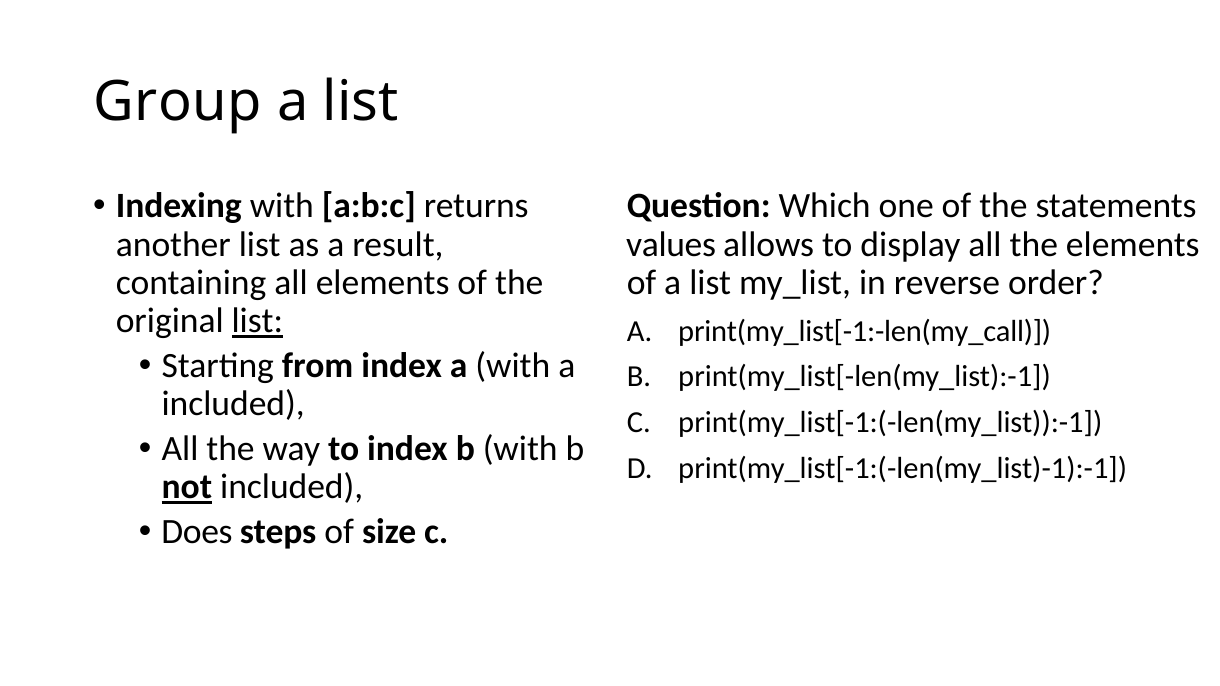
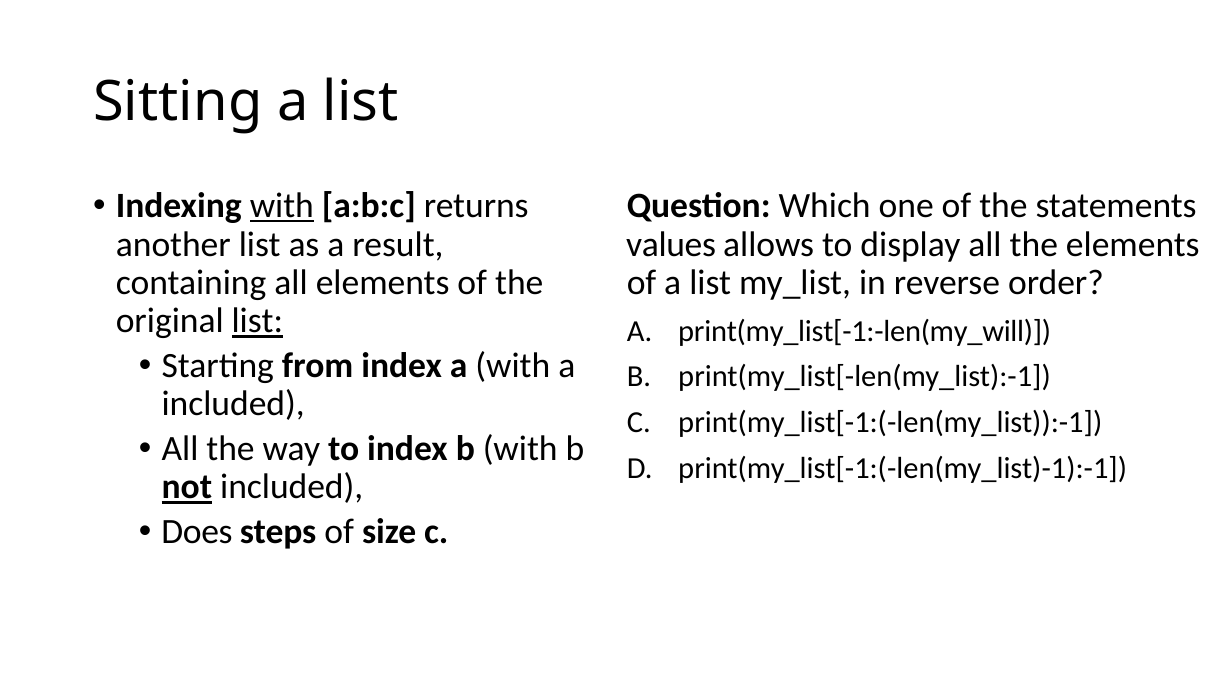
Group: Group -> Sitting (178, 102)
with underline: none -> present (282, 206)
print(my_list[-1:-len(my_call: print(my_list[-1:-len(my_call -> print(my_list[-1:-len(my_will (865, 331)
